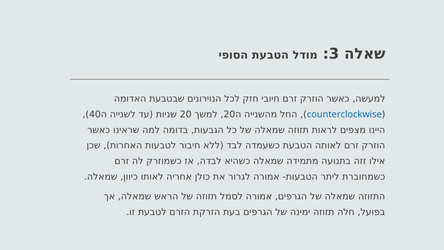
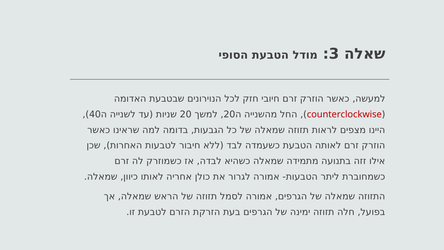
counterclockwise colour: blue -> red (344, 114)
